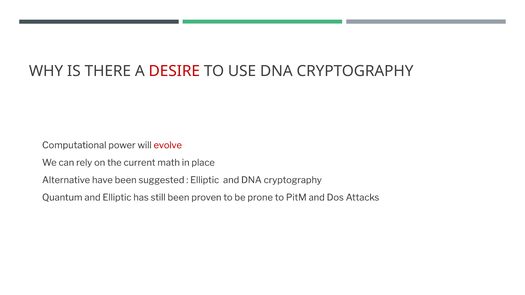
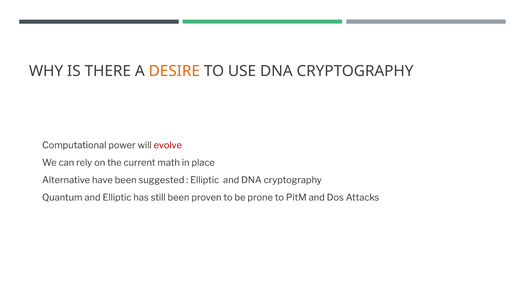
DESIRE colour: red -> orange (174, 71)
